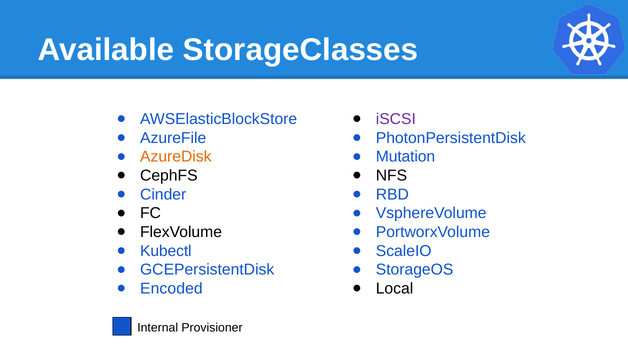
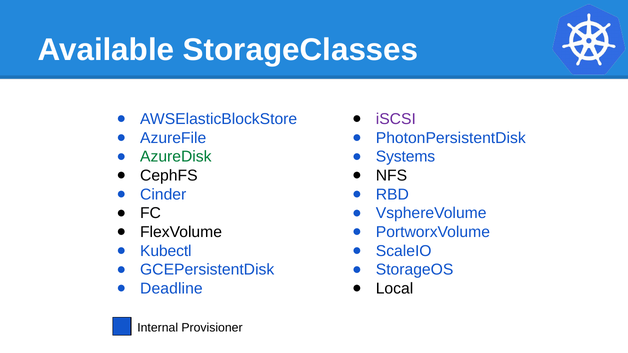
AzureDisk colour: orange -> green (176, 157)
Mutation: Mutation -> Systems (406, 157)
Encoded: Encoded -> Deadline (171, 289)
